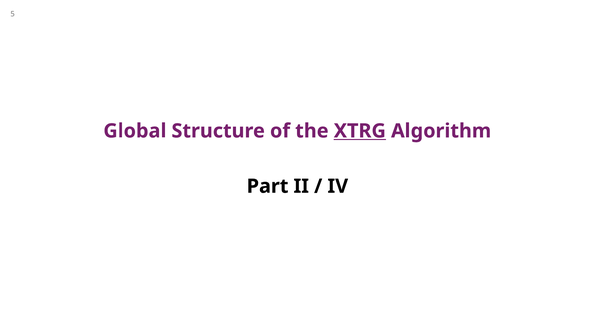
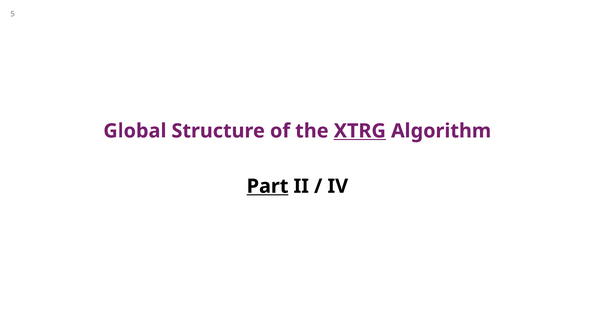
Part underline: none -> present (268, 186)
